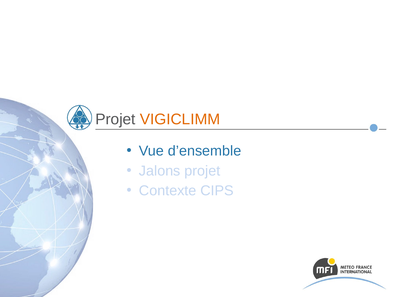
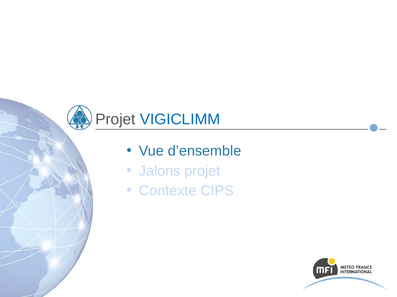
VIGICLIMM colour: orange -> blue (180, 120)
